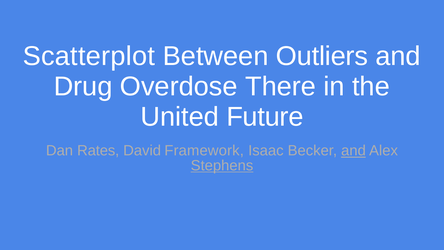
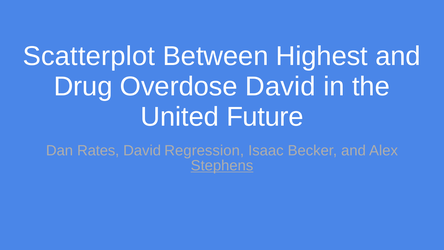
Outliers: Outliers -> Highest (322, 56)
Overdose There: There -> David (280, 87)
Framework: Framework -> Regression (204, 151)
and underline: present -> none (354, 151)
